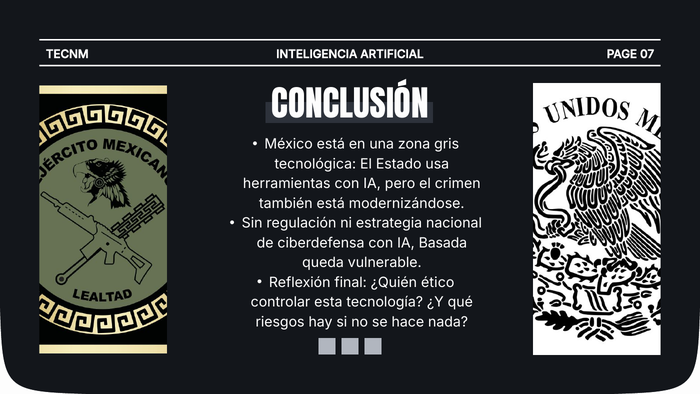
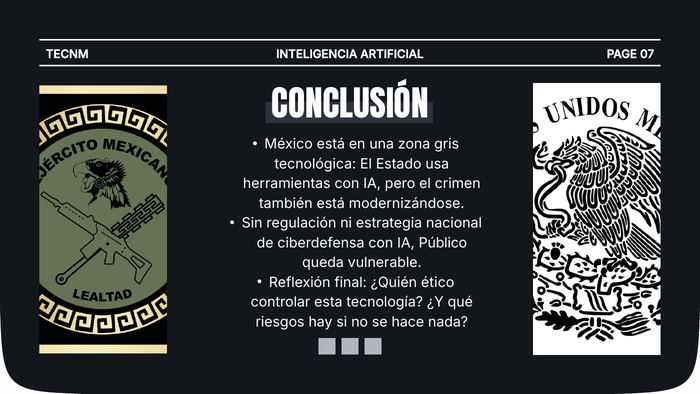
Basada: Basada -> Público (443, 243)
